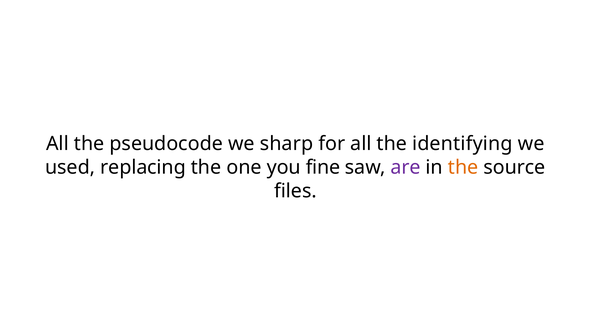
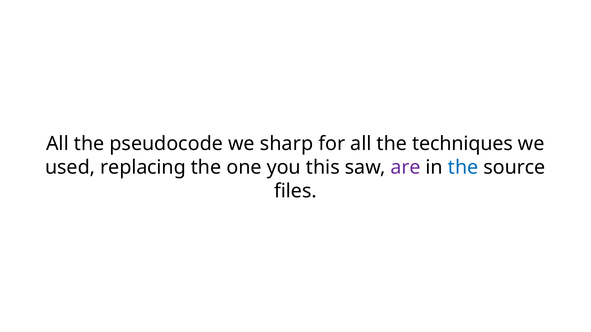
identifying: identifying -> techniques (463, 144)
fine: fine -> this (323, 168)
the colour: orange -> blue (463, 168)
